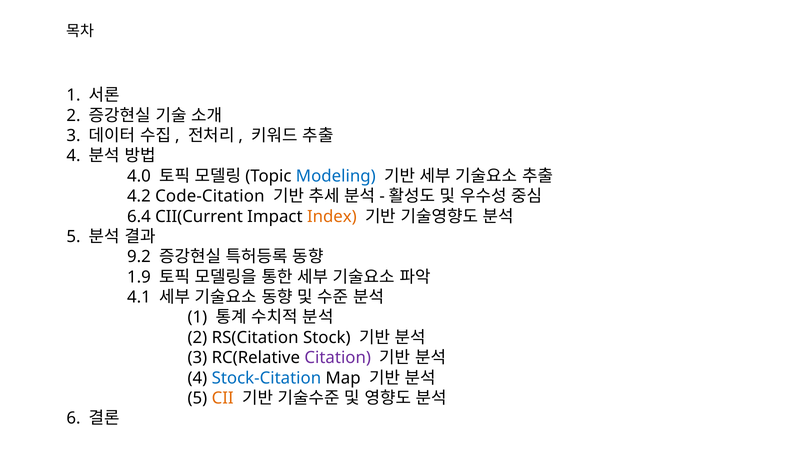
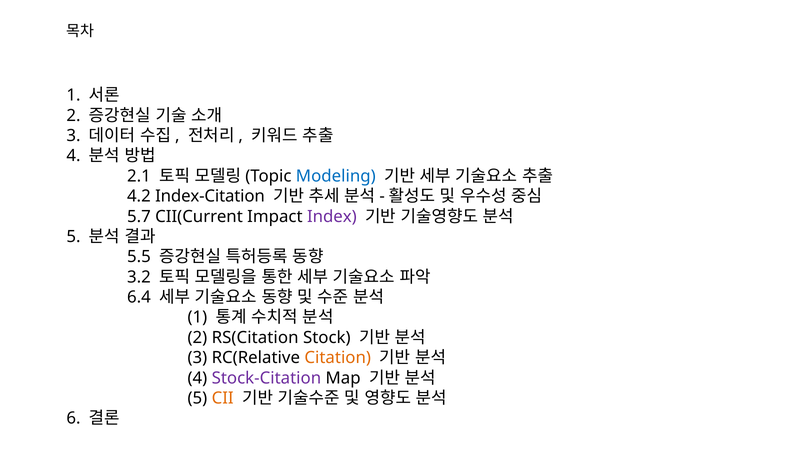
4.0: 4.0 -> 2.1 (139, 176)
Code-Citation: Code-Citation -> Index-Citation (210, 196)
6.4: 6.4 -> 5.7 (139, 216)
Index colour: orange -> purple (332, 216)
9.2: 9.2 -> 5.5 (139, 257)
1.9: 1.9 -> 3.2 (139, 277)
4.1: 4.1 -> 6.4 (139, 297)
Citation colour: purple -> orange (338, 358)
Stock-Citation colour: blue -> purple (266, 378)
